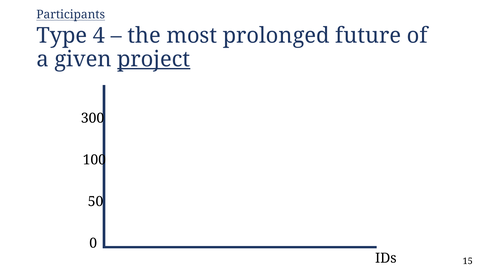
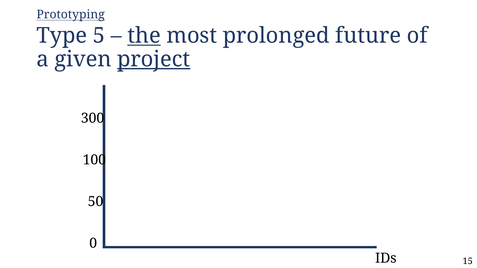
Participants: Participants -> Prototyping (71, 15)
4: 4 -> 5 (99, 36)
the underline: none -> present (144, 36)
